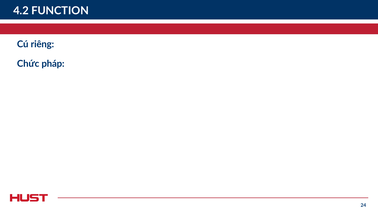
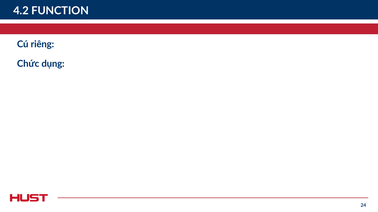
pháp: pháp -> dụng (53, 64)
